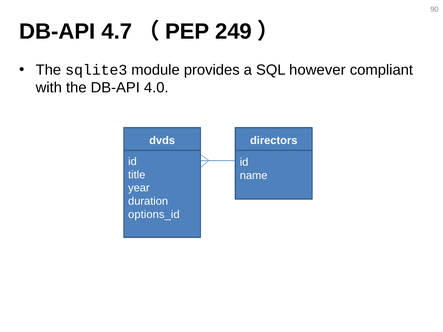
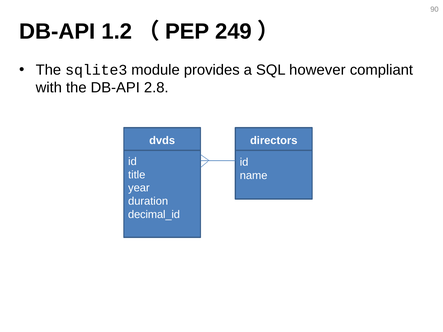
4.7: 4.7 -> 1.2 (117, 31)
4.0: 4.0 -> 2.8 (156, 88)
options_id: options_id -> decimal_id (154, 215)
